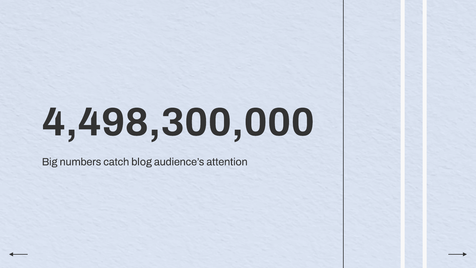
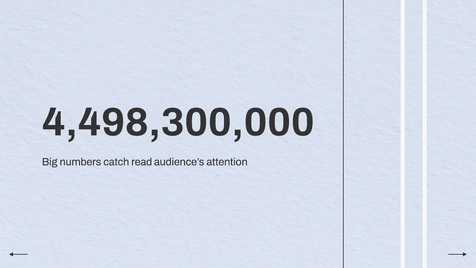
blog: blog -> read (142, 162)
